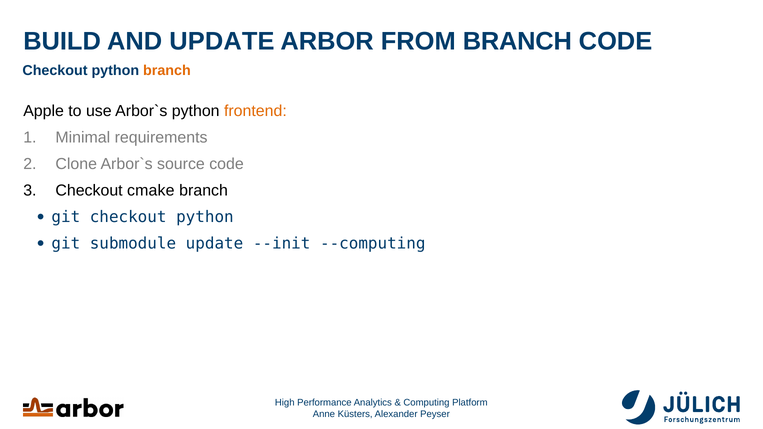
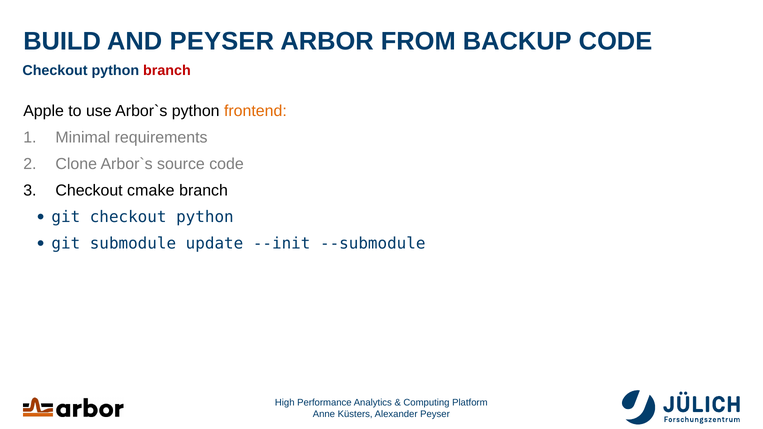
AND UPDATE: UPDATE -> PEYSER (222, 42)
FROM BRANCH: BRANCH -> BACKUP (517, 42)
branch colour: orange -> red (167, 71)
--computing: --computing -> --submodule (373, 244)
